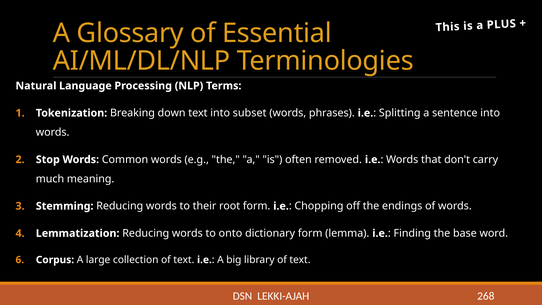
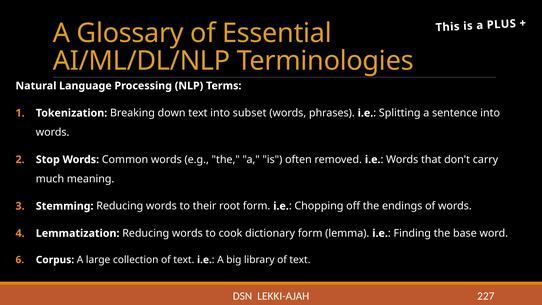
onto: onto -> cook (230, 233)
268: 268 -> 227 (486, 296)
